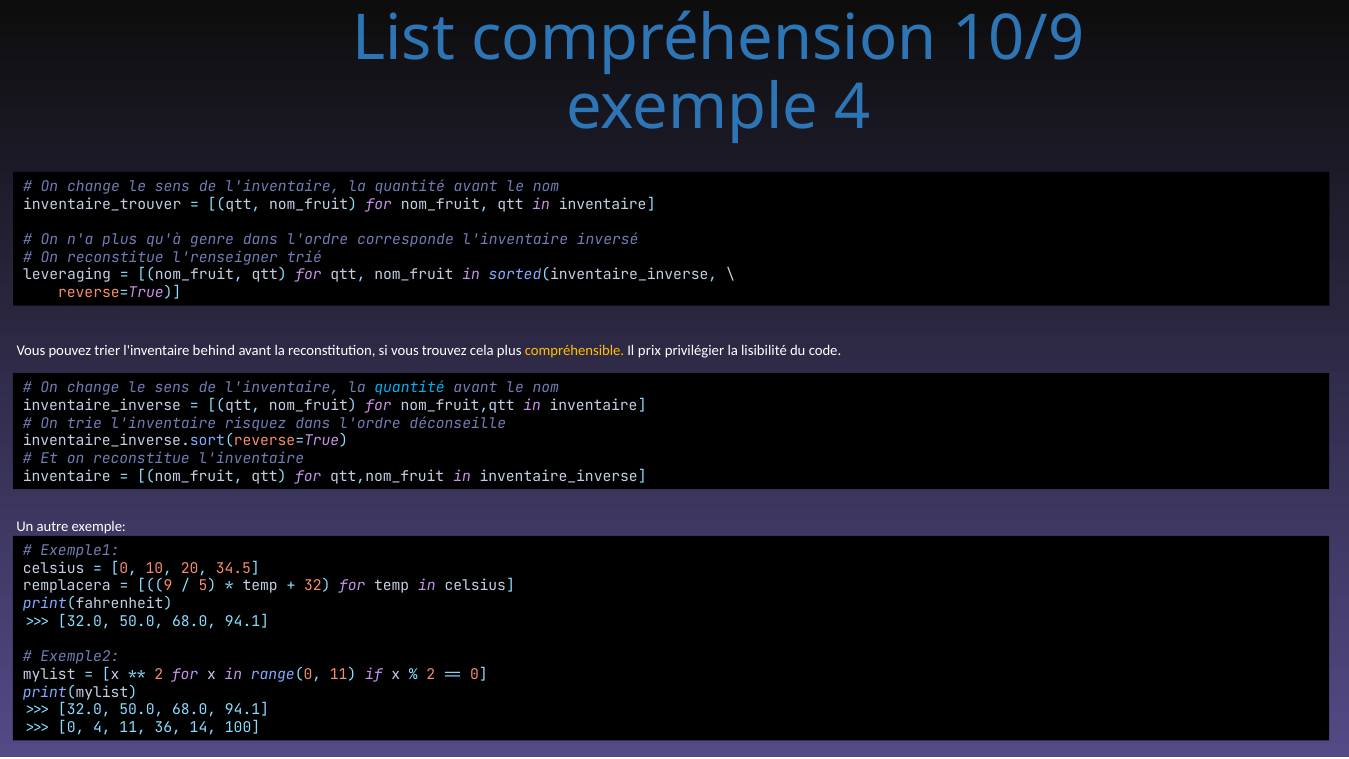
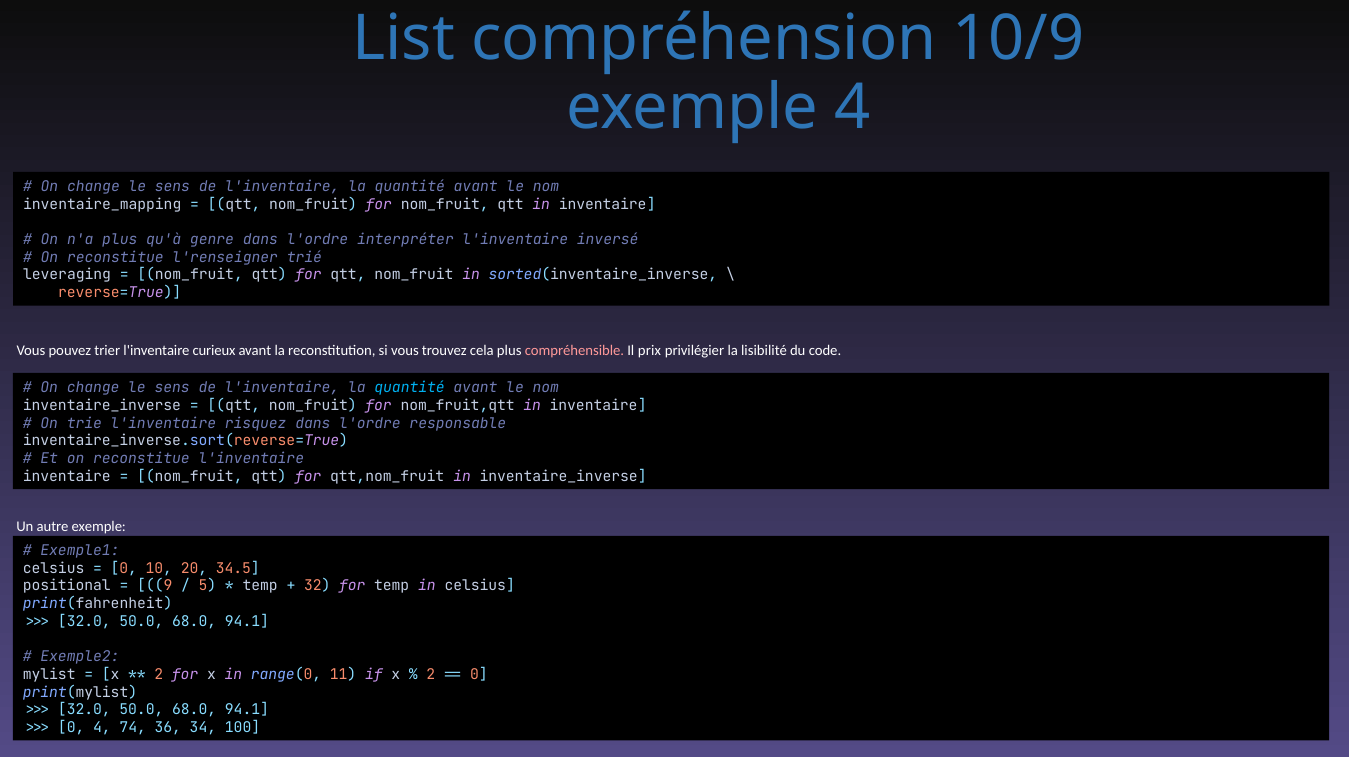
inventaire_trouver: inventaire_trouver -> inventaire_mapping (102, 204)
corresponde: corresponde -> interpréter (405, 240)
behind: behind -> curieux (214, 351)
compréhensible colour: yellow -> pink (574, 351)
déconseille: déconseille -> responsable (458, 423)
remplacera: remplacera -> positional (67, 586)
4 11: 11 -> 74 (133, 727)
14: 14 -> 34 (203, 727)
